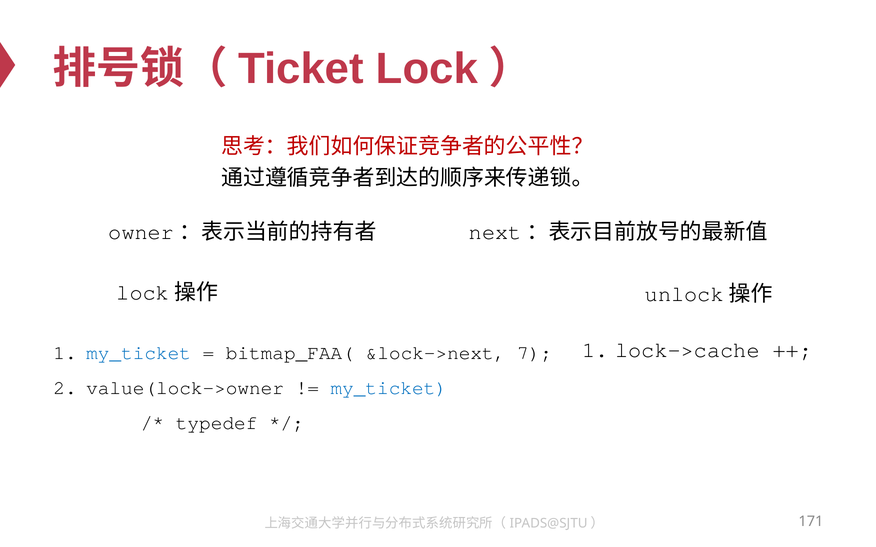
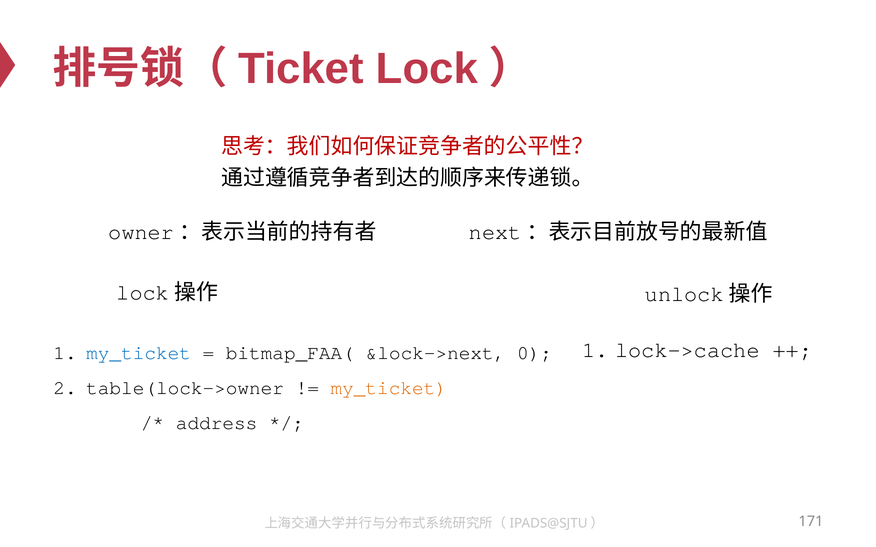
7: 7 -> 0 (534, 353)
value(lock->owner: value(lock->owner -> table(lock->owner (185, 388)
my_ticket colour: blue -> orange (389, 388)
typedef: typedef -> address (217, 423)
